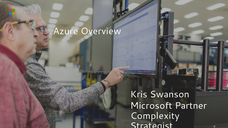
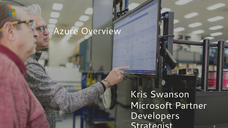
Complexity: Complexity -> Developers (155, 116)
